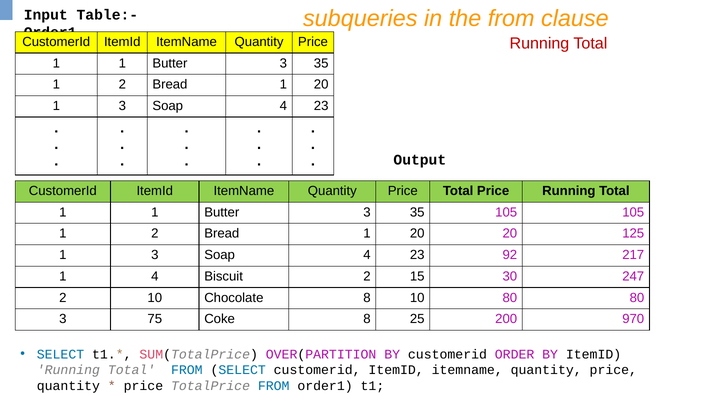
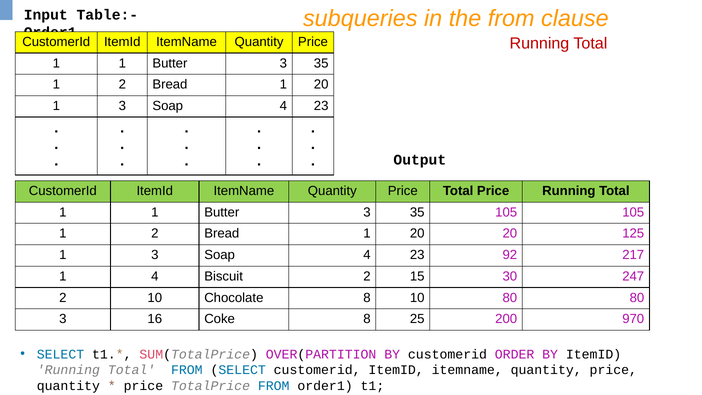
75: 75 -> 16 (155, 319)
